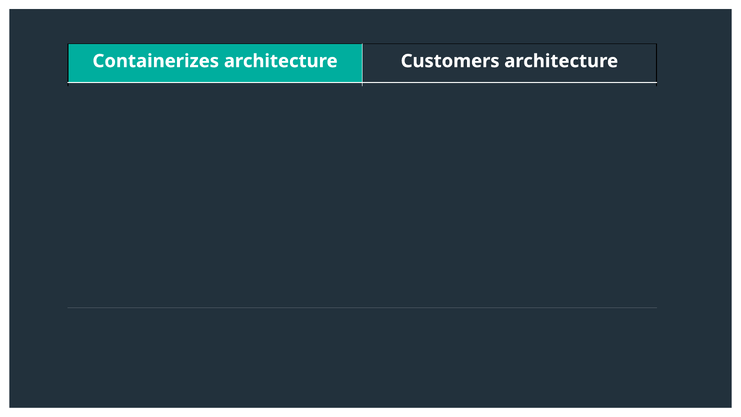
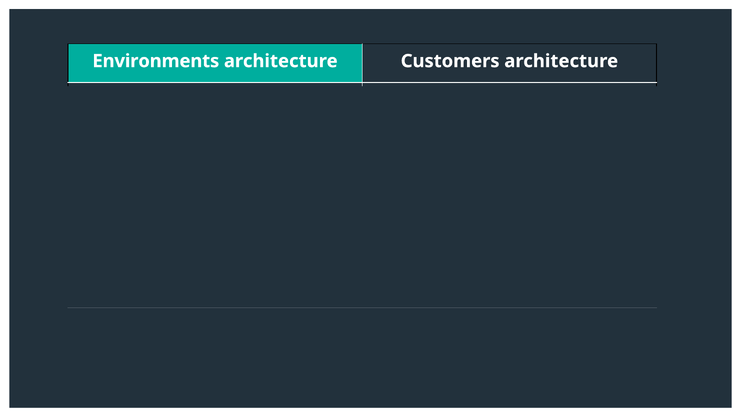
Containerizes: Containerizes -> Environments (156, 61)
